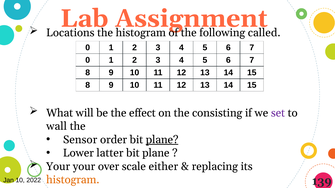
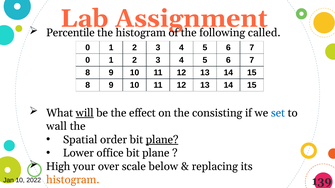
Locations: Locations -> Percentile (70, 33)
will underline: none -> present (85, 113)
set colour: purple -> blue (278, 113)
Sensor: Sensor -> Spatial (80, 140)
latter: latter -> office (110, 153)
Your: Your -> High (58, 167)
either: either -> below (163, 167)
